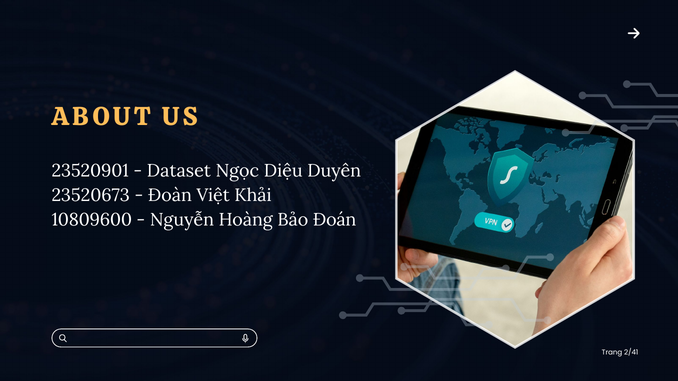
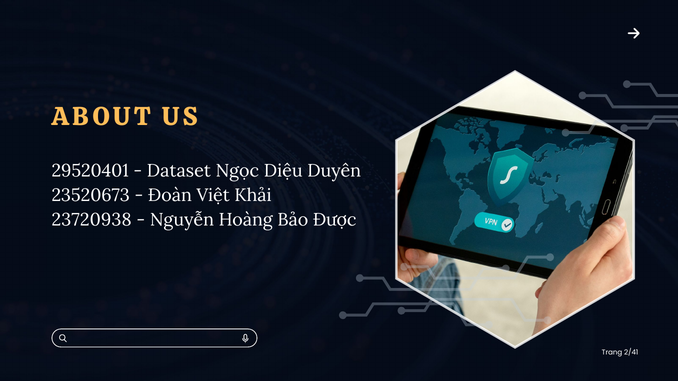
23520901: 23520901 -> 29520401 (90, 171)
10809600: 10809600 -> 23720938 (92, 220)
Đoán: Đoán -> Được (335, 220)
